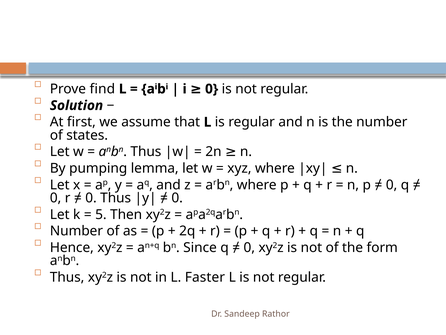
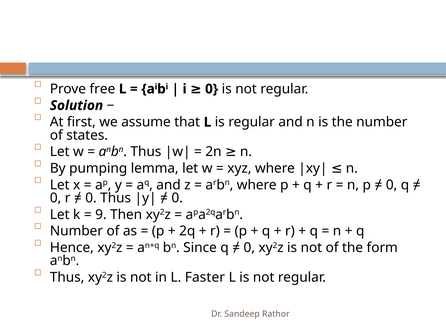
find: find -> free (102, 89)
5: 5 -> 9 (101, 214)
